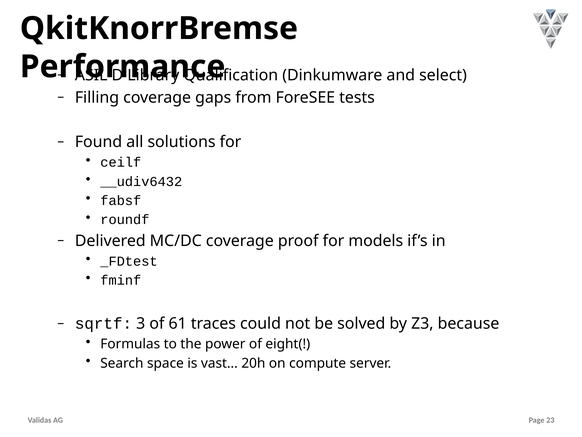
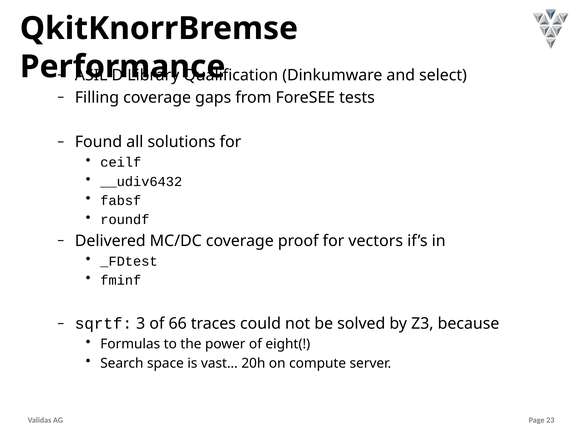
models: models -> vectors (376, 241)
61: 61 -> 66 (178, 323)
